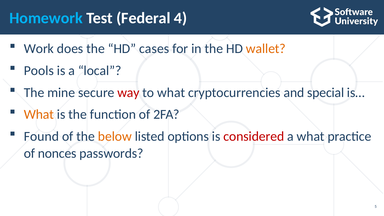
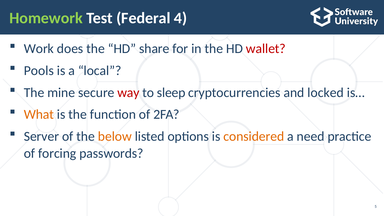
Homework colour: light blue -> light green (46, 18)
cases: cases -> share (154, 49)
wallet colour: orange -> red (266, 49)
to what: what -> sleep (171, 93)
special: special -> locked (326, 93)
Found: Found -> Server (41, 136)
considered colour: red -> orange (254, 136)
a what: what -> need (311, 136)
nonces: nonces -> forcing (57, 154)
